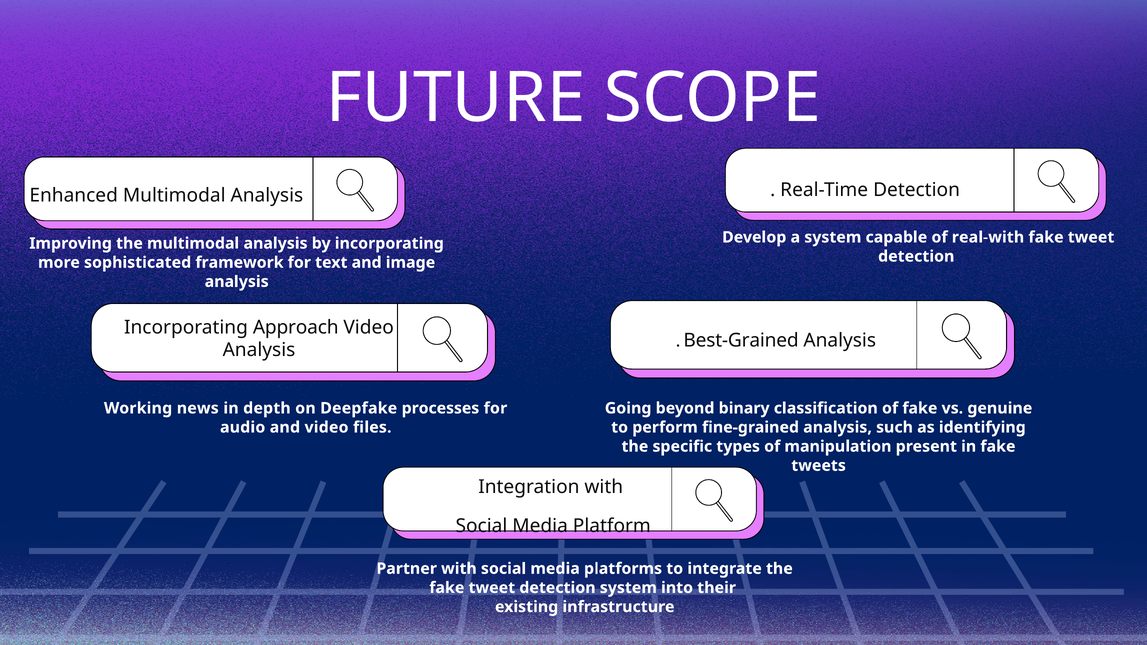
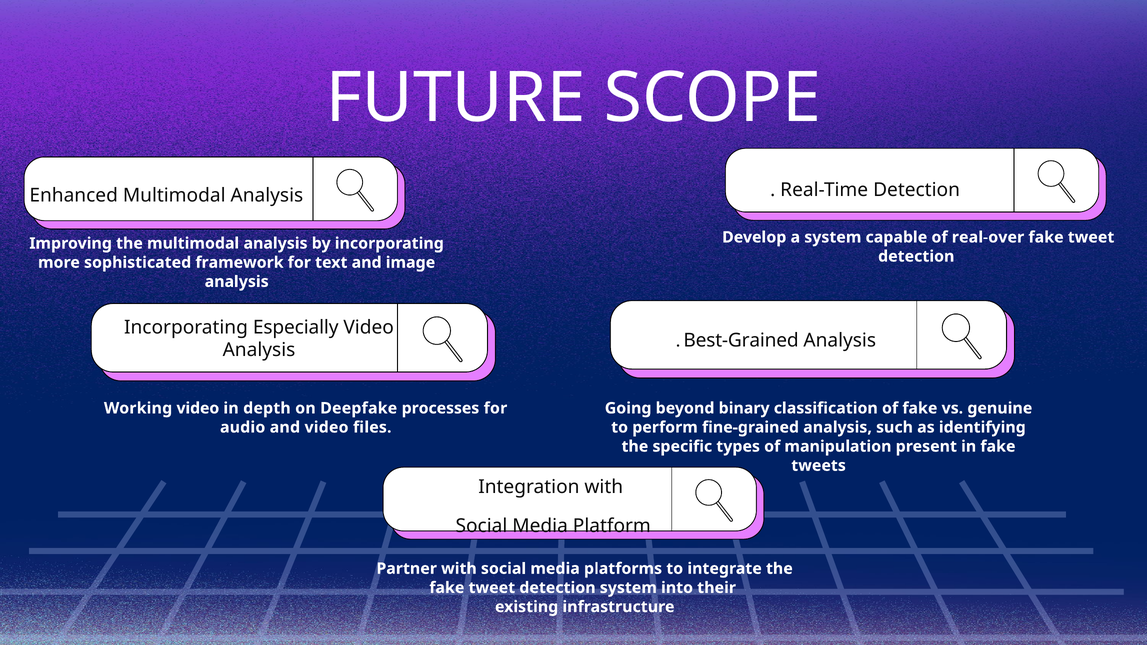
real-with: real-with -> real-over (988, 237)
Approach: Approach -> Especially (296, 327)
Working news: news -> video (198, 408)
